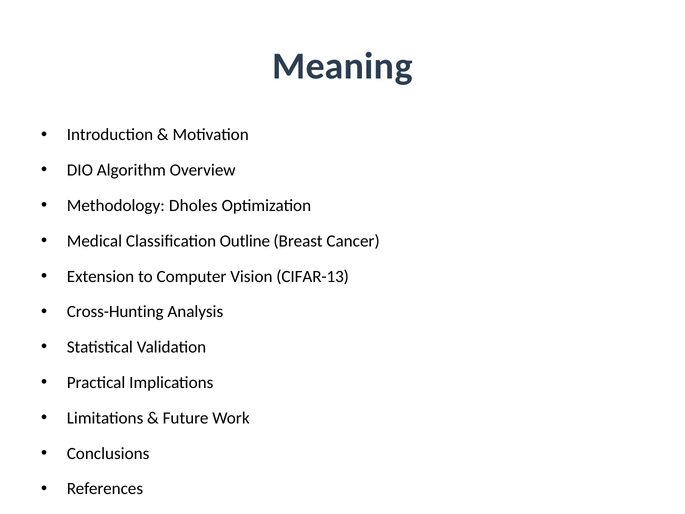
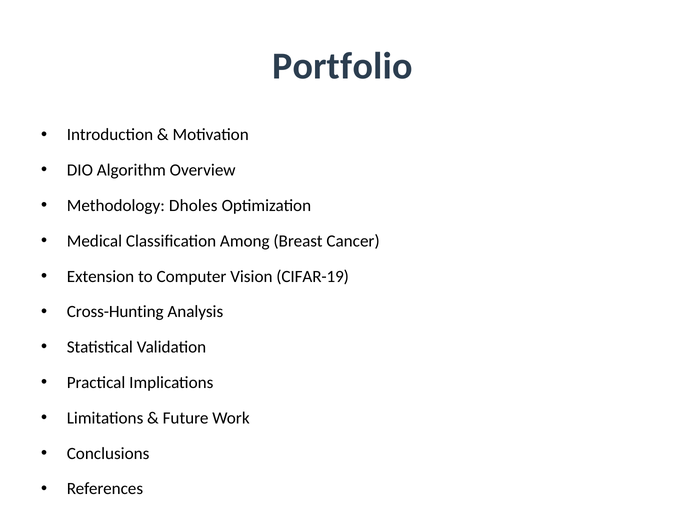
Meaning: Meaning -> Portfolio (342, 66)
Outline: Outline -> Among (245, 241)
CIFAR-13: CIFAR-13 -> CIFAR-19 (313, 276)
